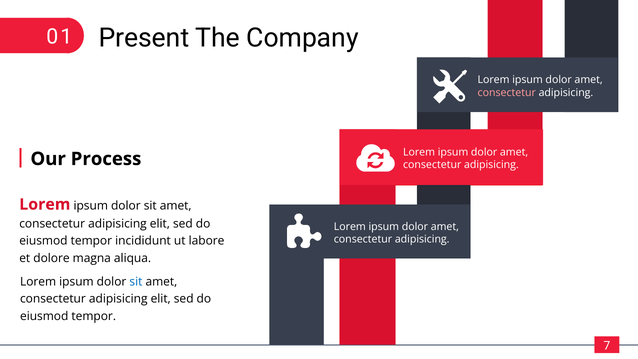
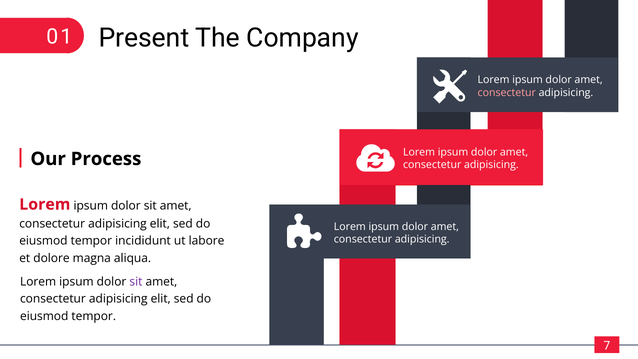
sit colour: blue -> purple (136, 282)
